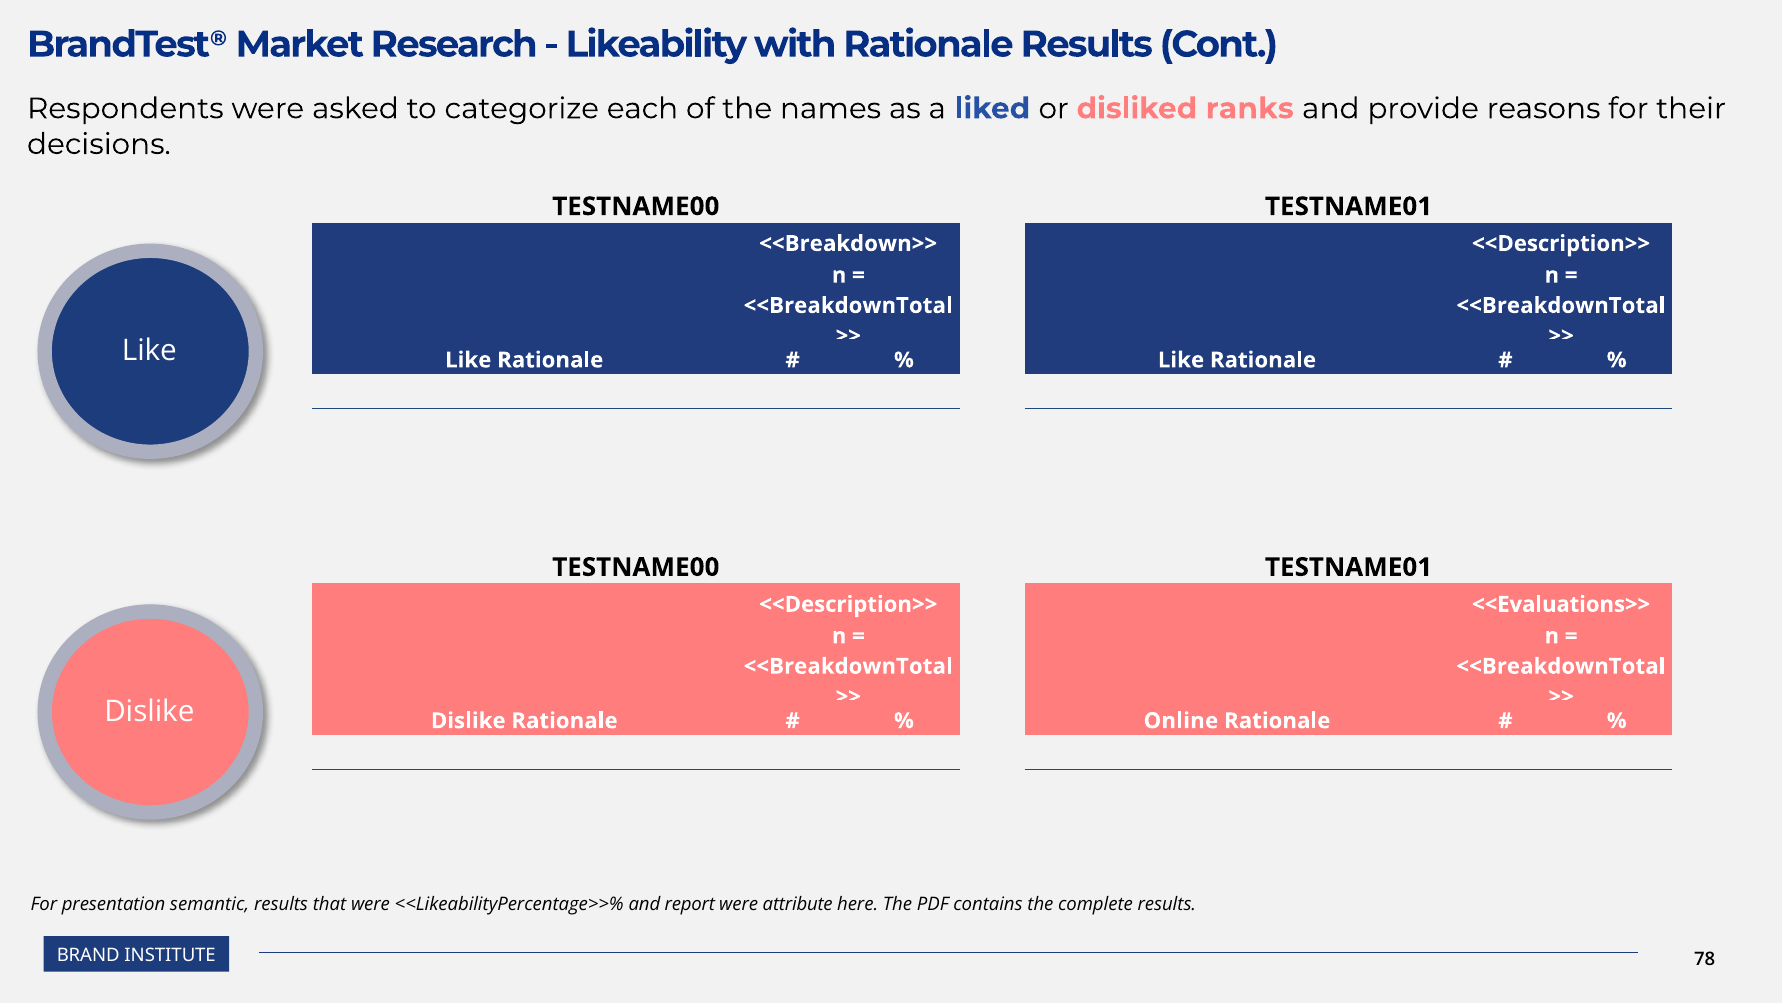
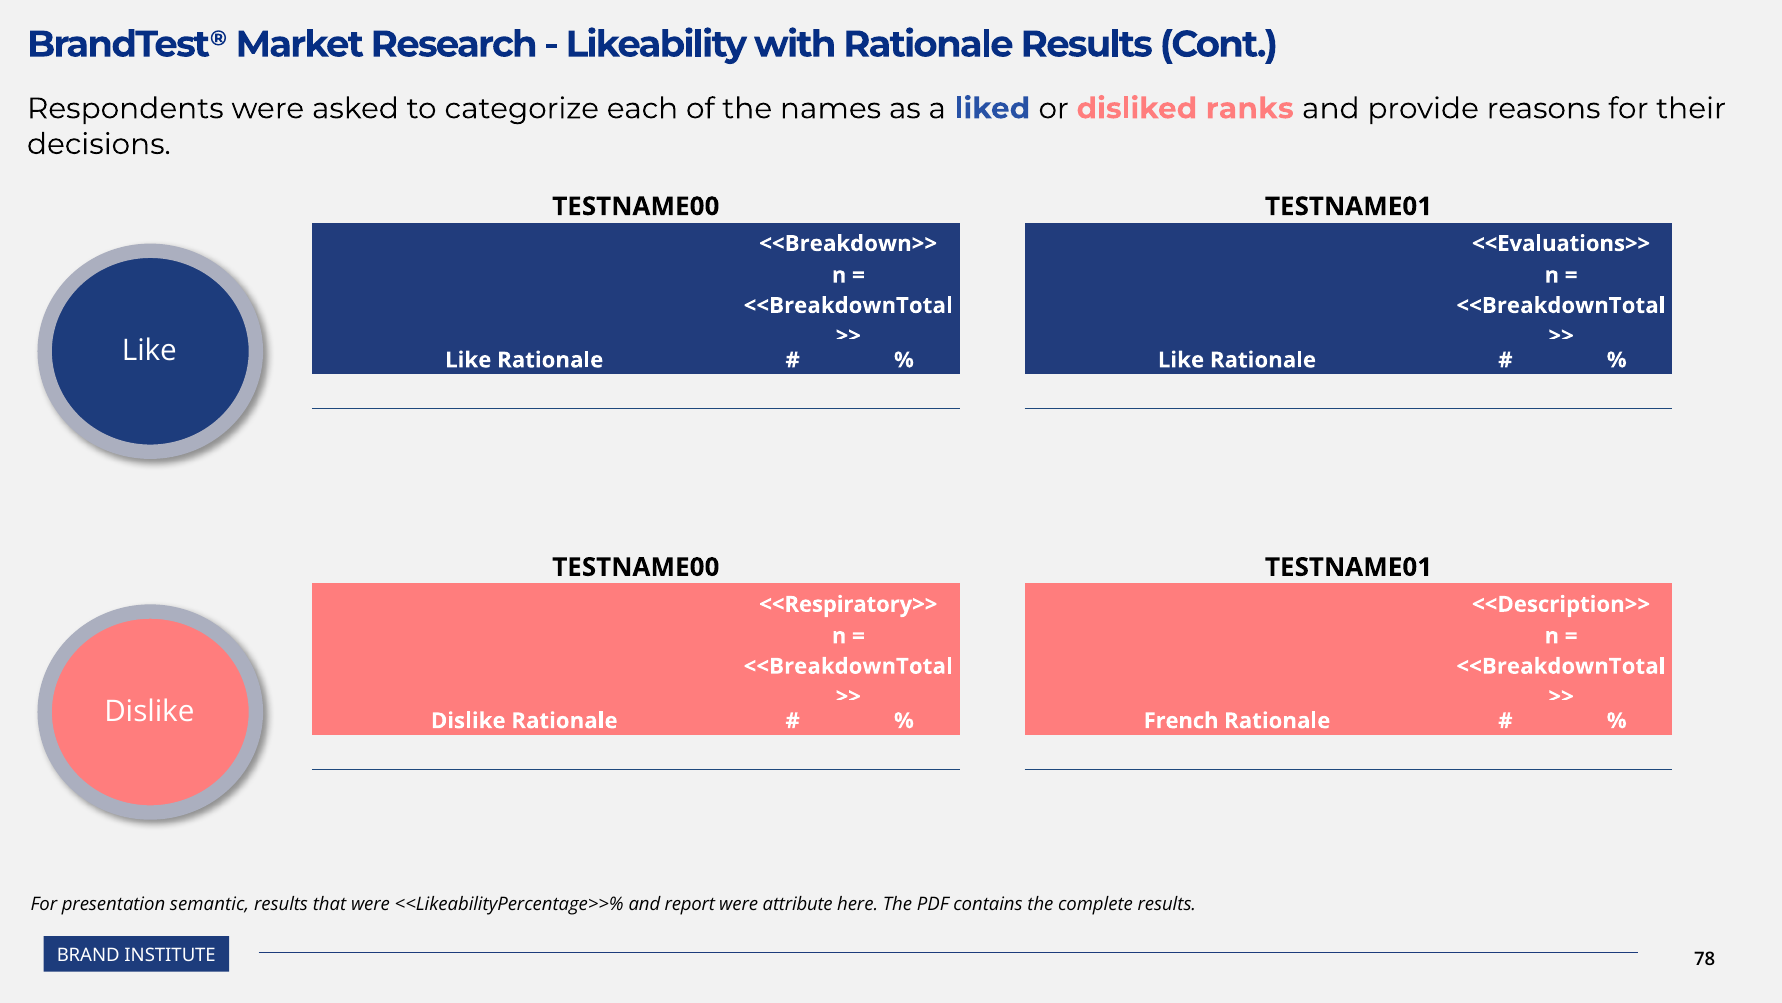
<<Description>>: <<Description>> -> <<Evaluations>> (1561, 243)
<<Description>>: <<Description>> -> <<Respiratory>> (848, 604)
<<Evaluations>>: <<Evaluations>> -> <<Description>> (1561, 604)
Online: Online -> French (1181, 720)
